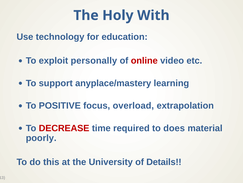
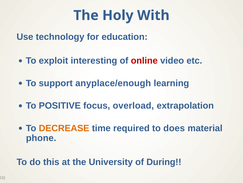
personally: personally -> interesting (94, 60)
anyplace/mastery: anyplace/mastery -> anyplace/enough (113, 83)
DECREASE colour: red -> orange (64, 128)
poorly: poorly -> phone (41, 138)
Details: Details -> During (164, 161)
